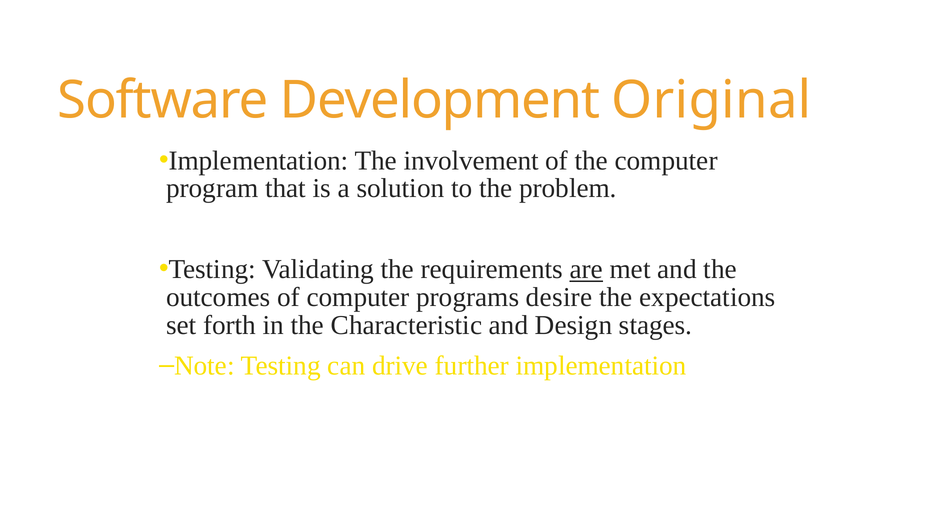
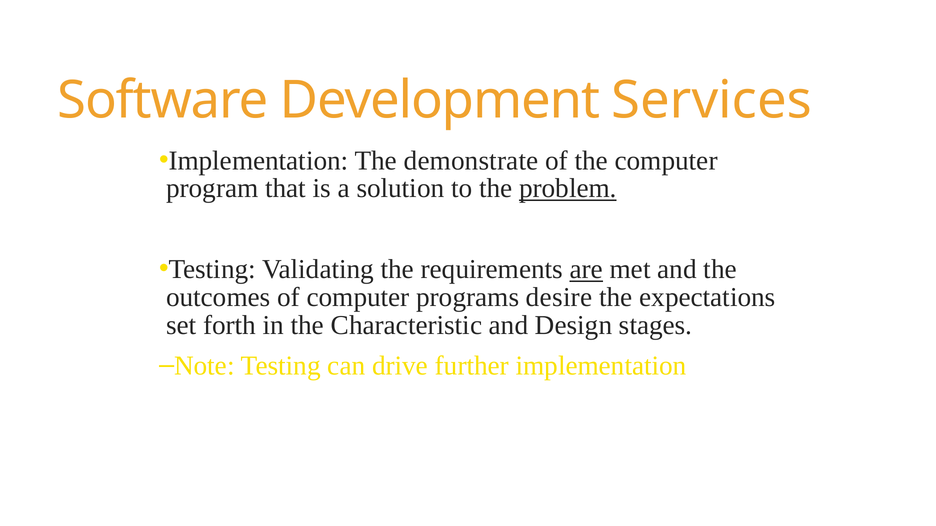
Original: Original -> Services (712, 101)
involvement: involvement -> demonstrate (471, 161)
problem underline: none -> present (568, 189)
